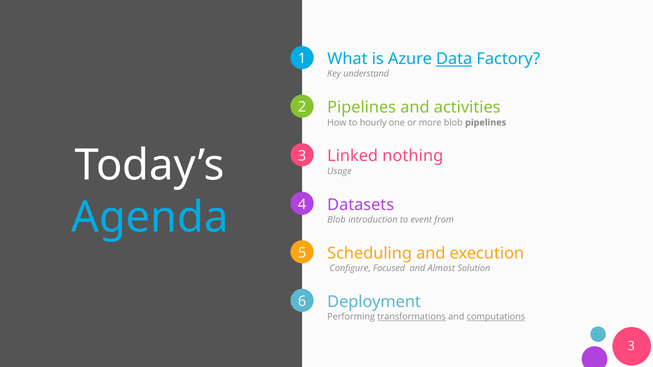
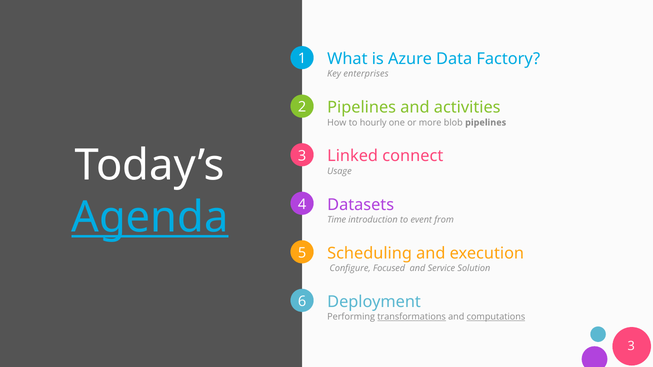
Data underline: present -> none (454, 59)
understand: understand -> enterprises (366, 74)
nothing: nothing -> connect (413, 156)
Agenda underline: none -> present (150, 218)
Blob: Blob -> Time (337, 220)
Almost: Almost -> Service (441, 269)
